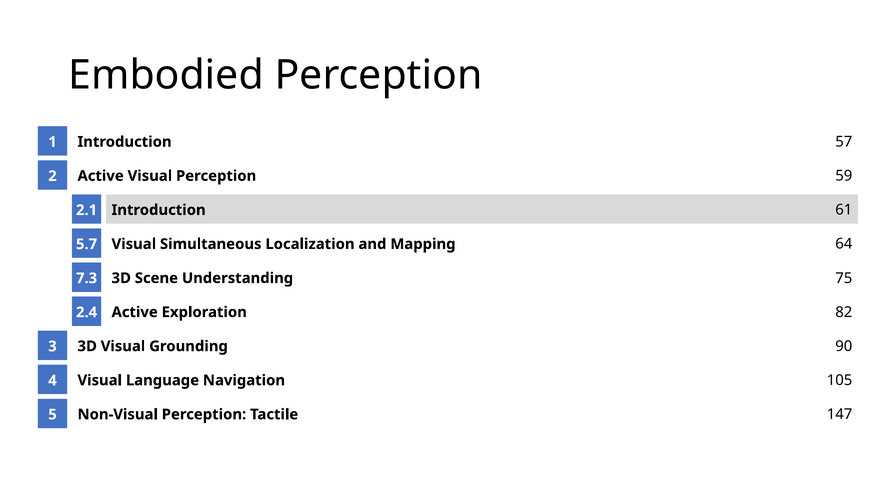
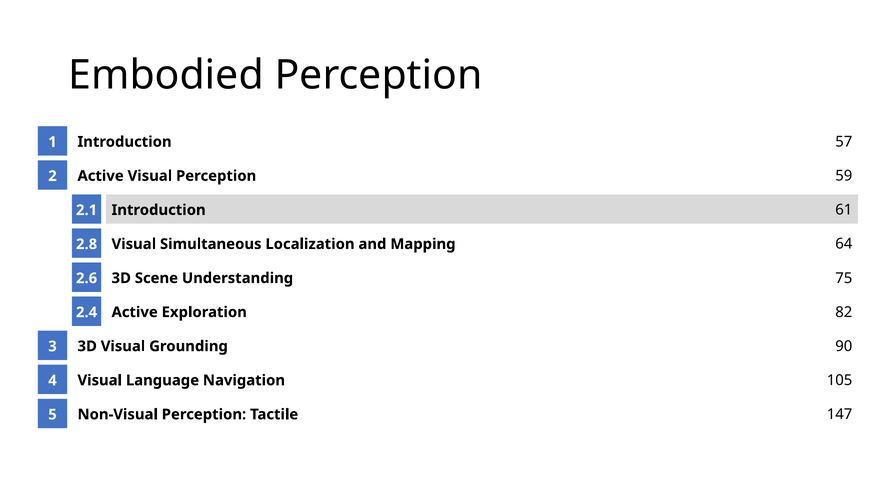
5.7: 5.7 -> 2.8 (87, 244)
7.3: 7.3 -> 2.6 (87, 278)
